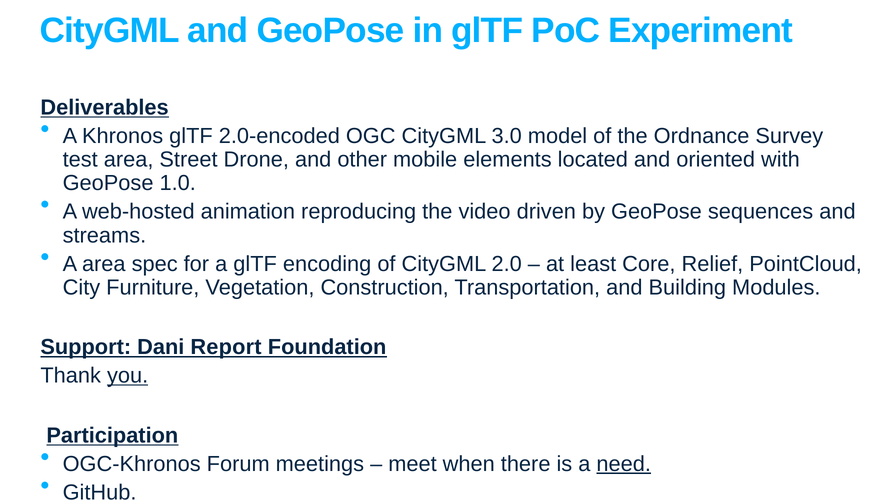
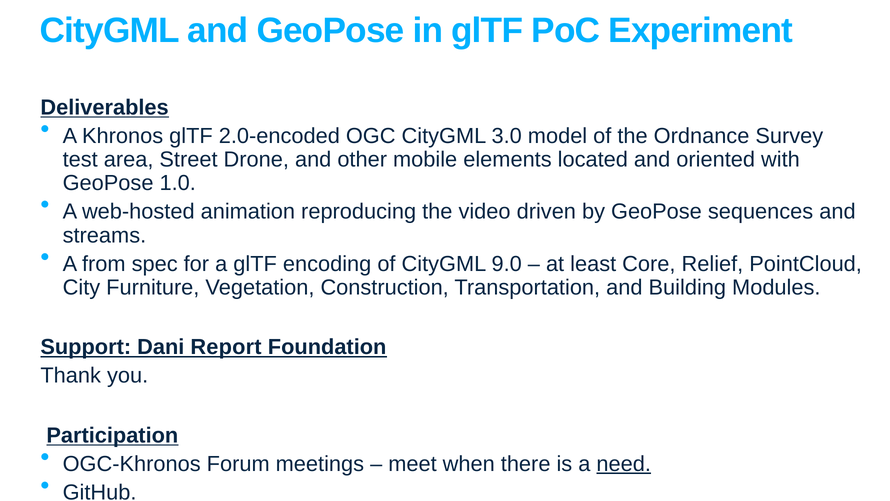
A area: area -> from (104, 264)
2.0: 2.0 -> 9.0 (507, 264)
you underline: present -> none (128, 375)
